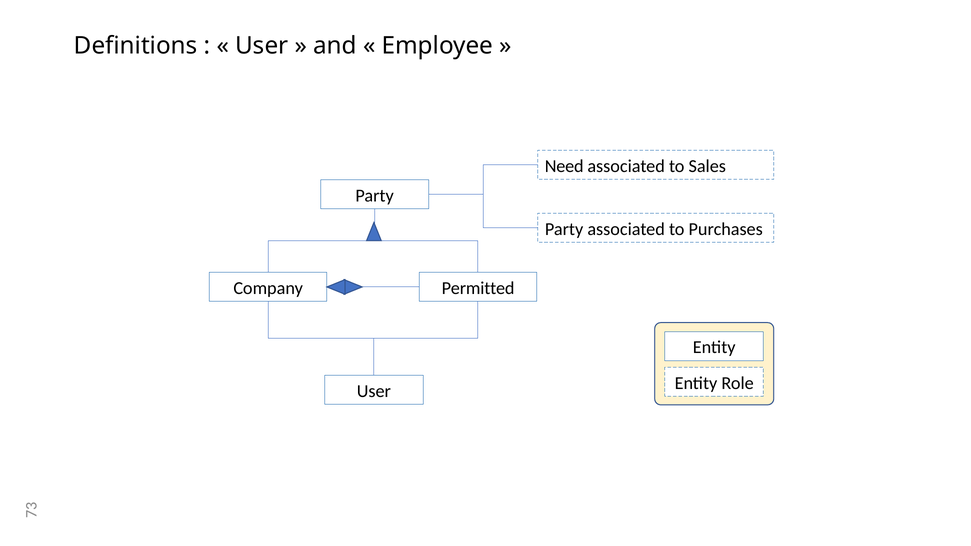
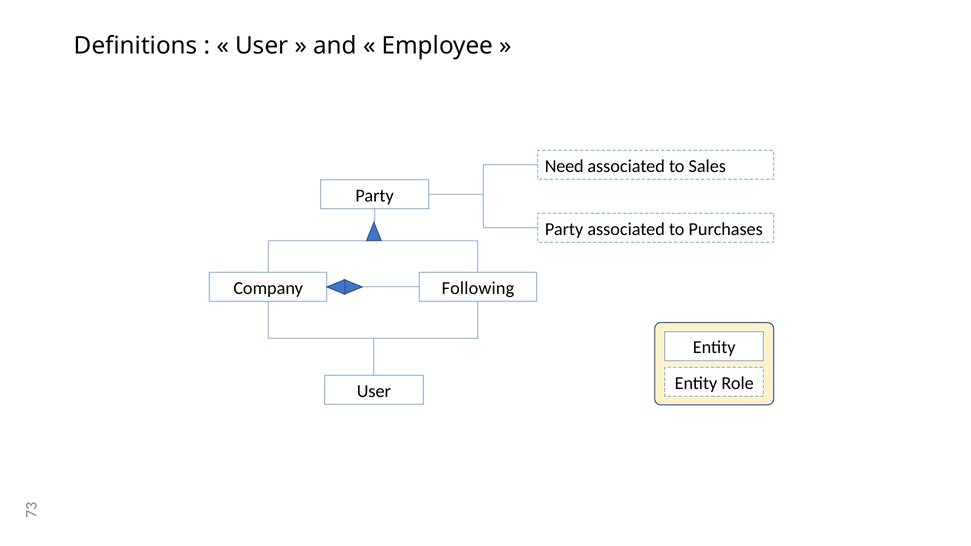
Permitted: Permitted -> Following (478, 288)
